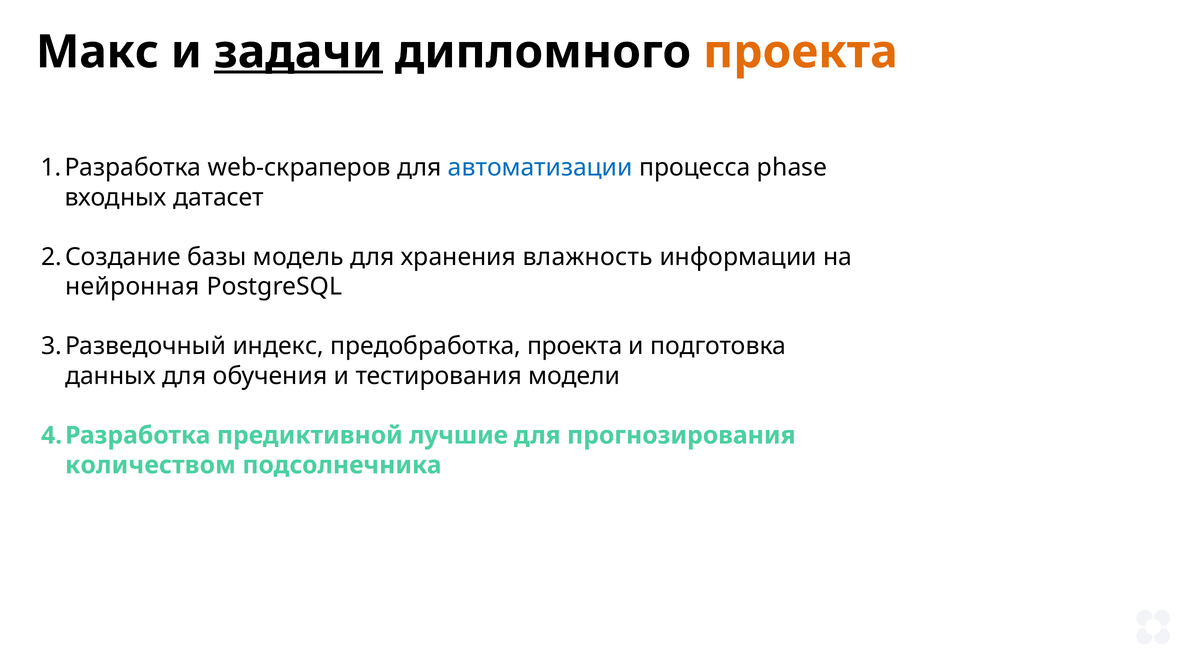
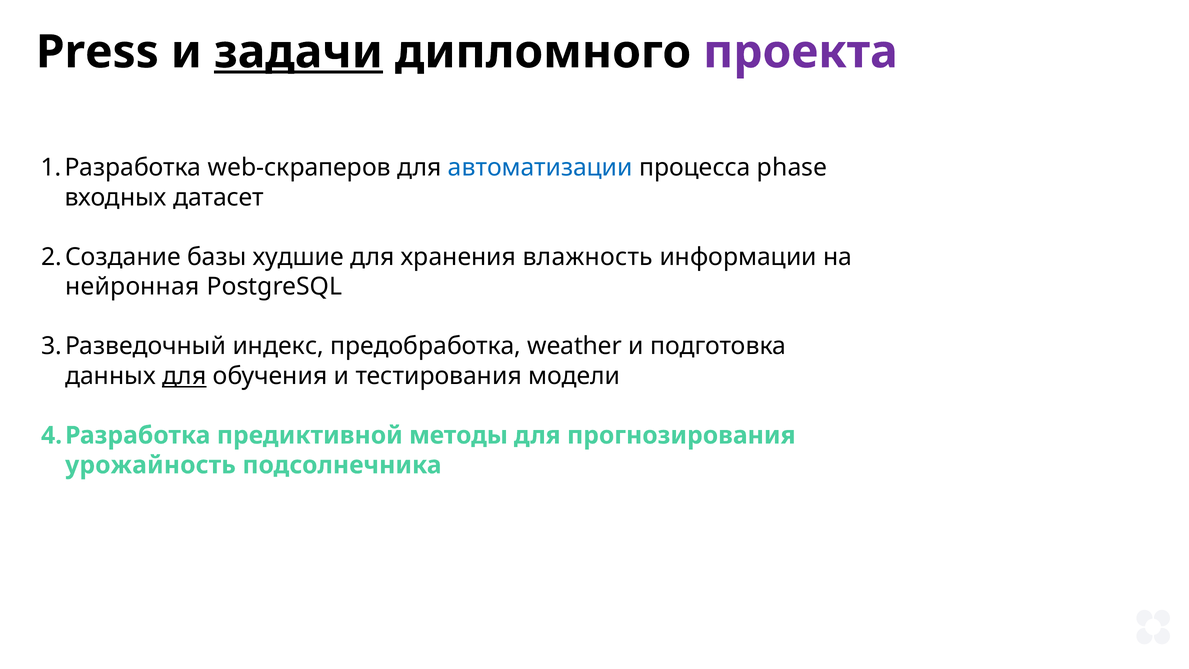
Макс: Макс -> Press (97, 52)
проекта colour: orange -> purple (800, 52)
модель: модель -> худшие (298, 257)
предобработка проекта: проекта -> weather (575, 346)
для underline: none -> present (184, 376)
лучшие: лучшие -> методы (459, 435)
количеством: количеством -> урожайность (151, 465)
